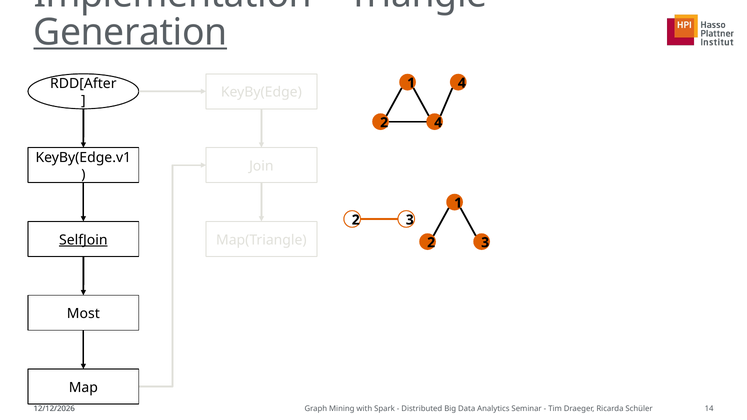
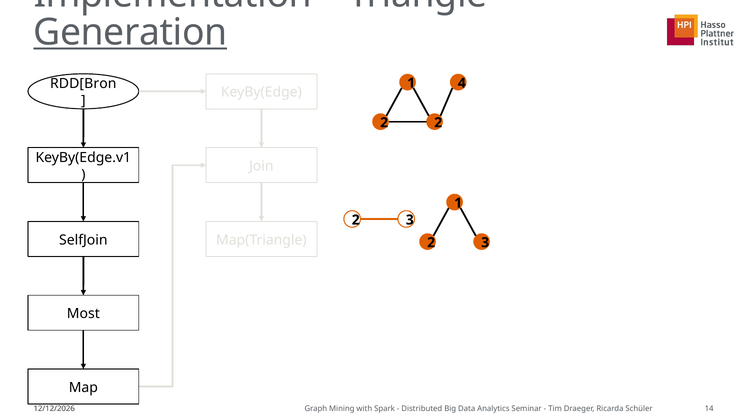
RDD[After: RDD[After -> RDD[Bron (83, 84)
2 4: 4 -> 2 (438, 123)
SelfJoin underline: present -> none (83, 240)
